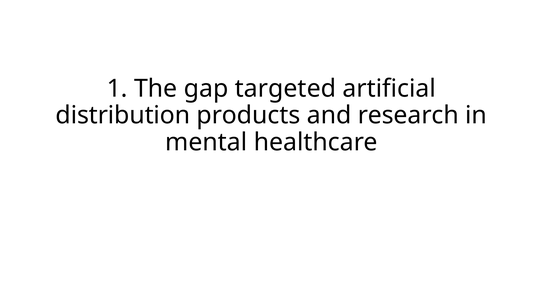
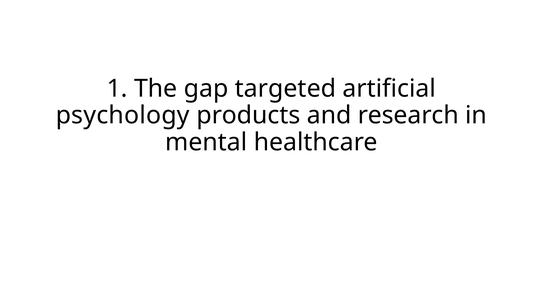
distribution: distribution -> psychology (123, 115)
